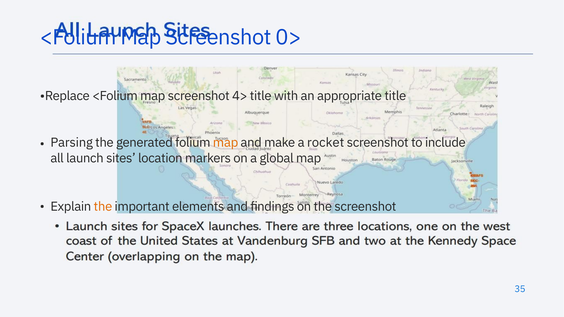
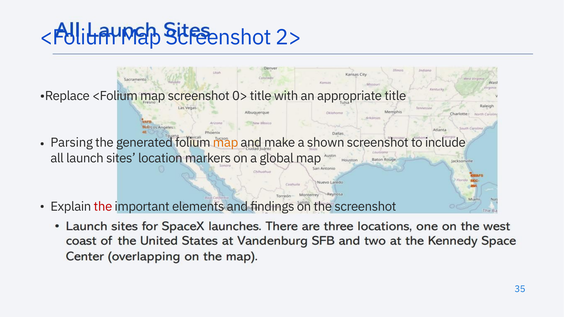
0>: 0> -> 2> (288, 37)
4>: 4> -> 0> (240, 96)
rocket: rocket -> shown (326, 143)
the colour: orange -> red (103, 207)
